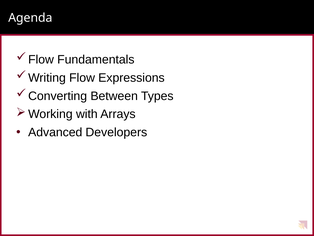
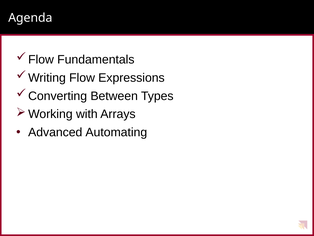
Developers: Developers -> Automating (116, 132)
